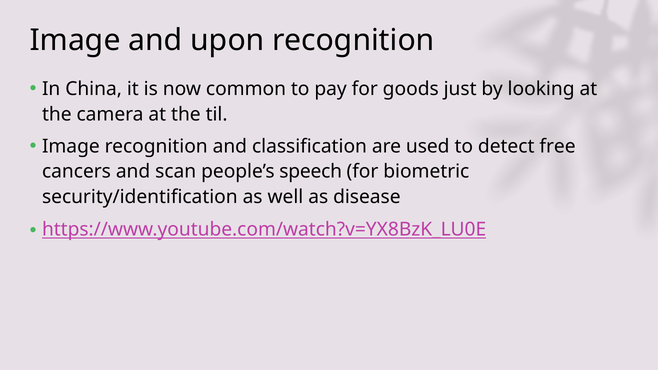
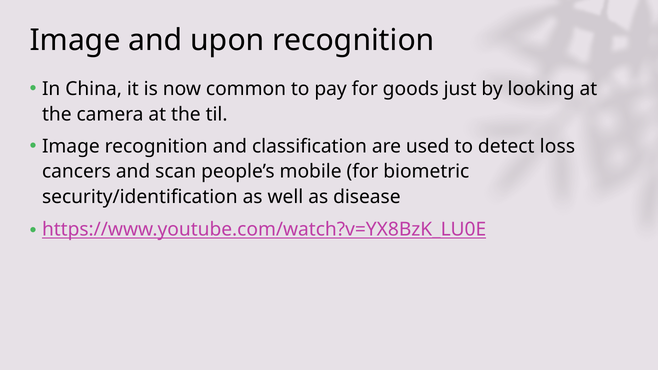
free: free -> loss (557, 146)
speech: speech -> mobile (311, 172)
